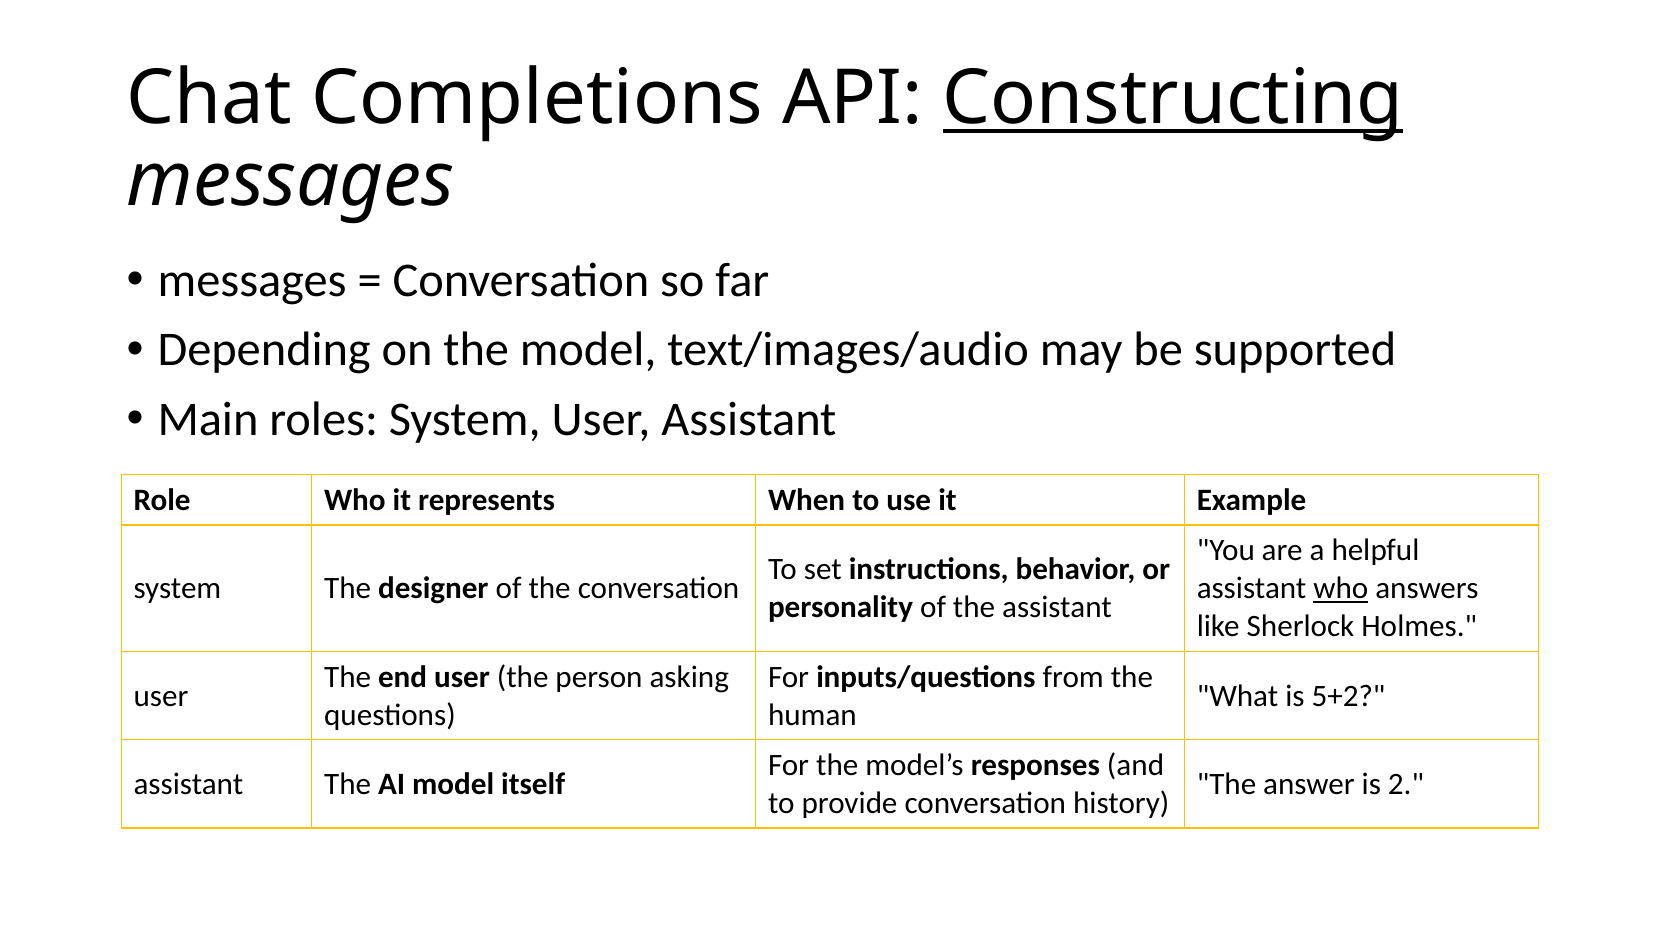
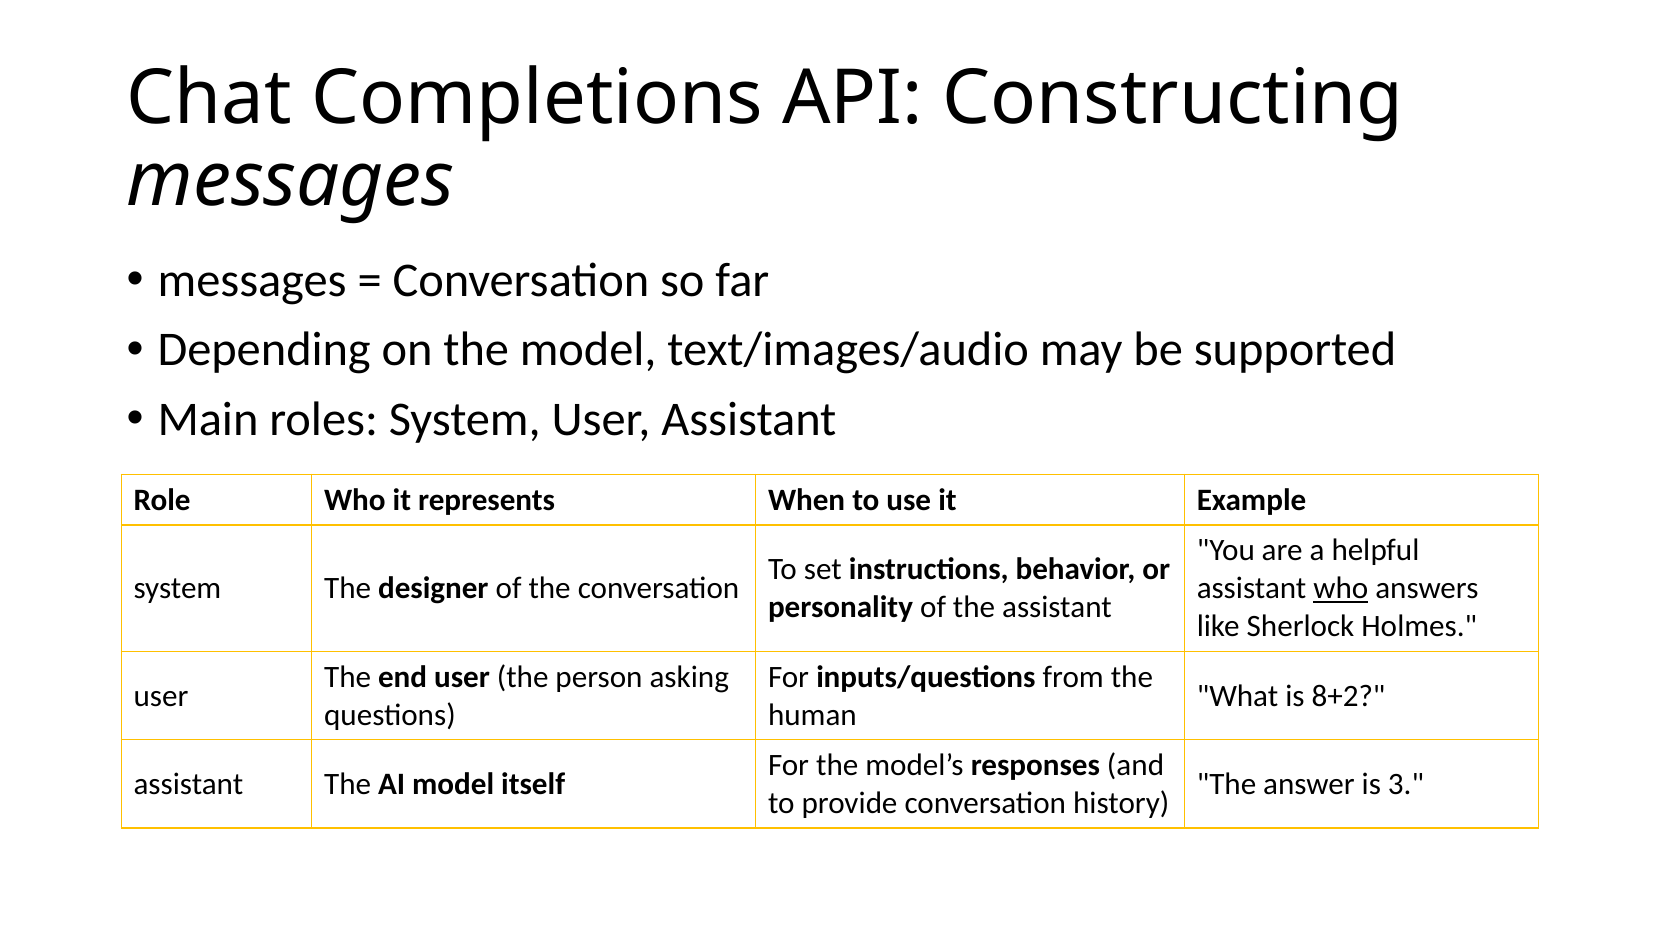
Constructing underline: present -> none (1173, 98)
5+2: 5+2 -> 8+2 (1349, 696)
2: 2 -> 3 (1406, 785)
